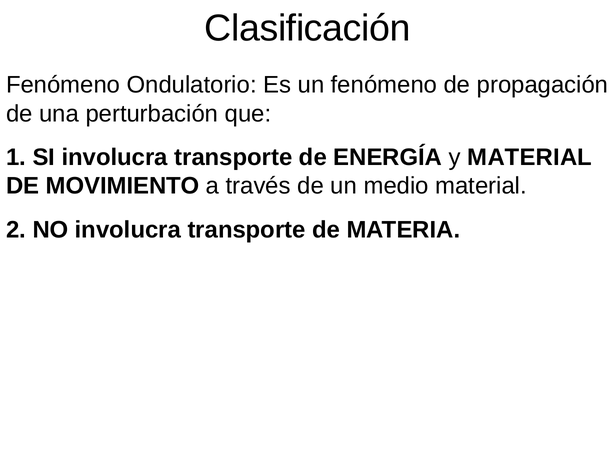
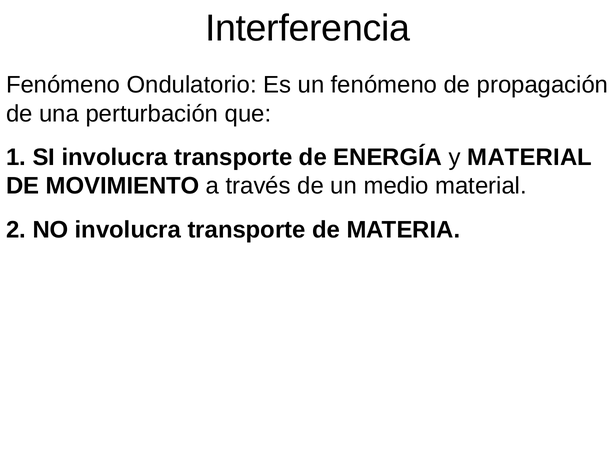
Clasificación: Clasificación -> Interferencia (308, 28)
